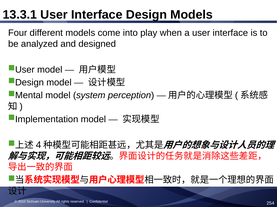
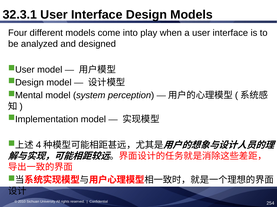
13.3.1: 13.3.1 -> 32.3.1 (20, 15)
